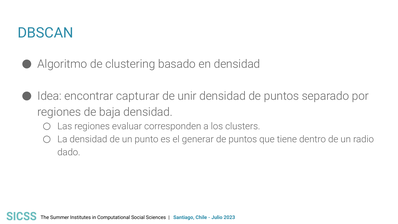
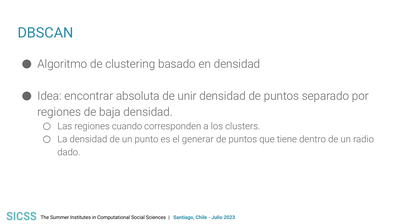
capturar: capturar -> absoluta (138, 96)
evaluar: evaluar -> cuando (127, 126)
